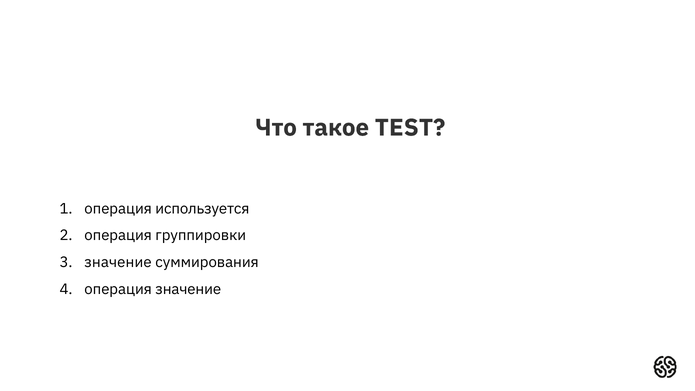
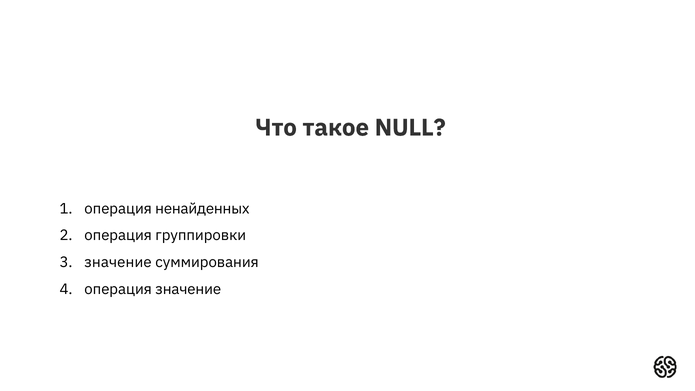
TEST: TEST -> NULL (410, 128)
используется: используется -> ненайденных (202, 209)
